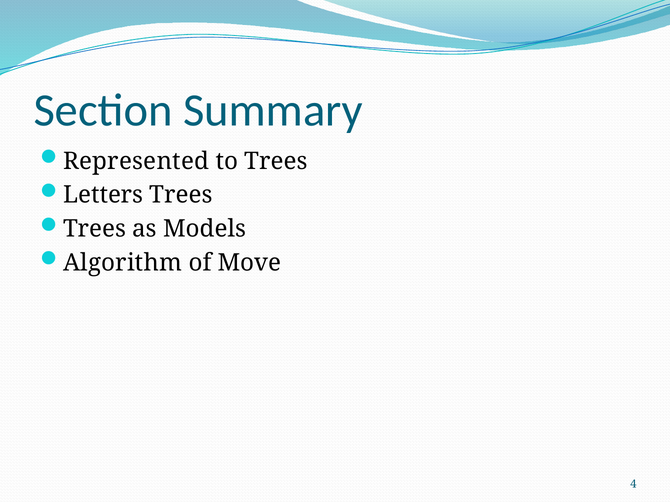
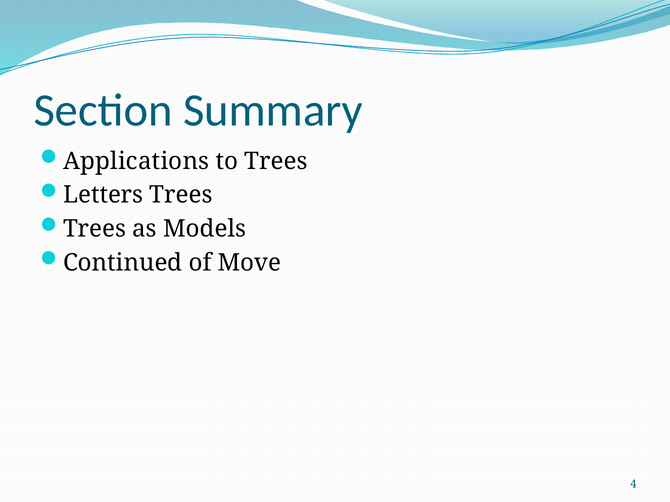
Represented: Represented -> Applications (136, 161)
Algorithm: Algorithm -> Continued (123, 263)
